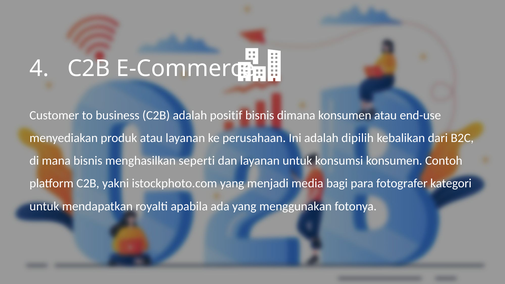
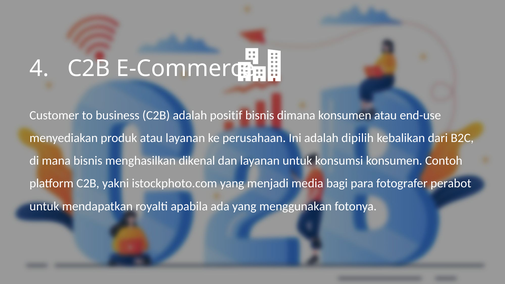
seperti: seperti -> dikenal (197, 161)
kategori: kategori -> perabot (451, 183)
